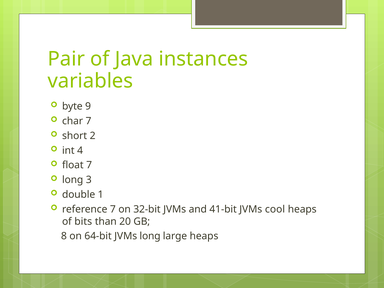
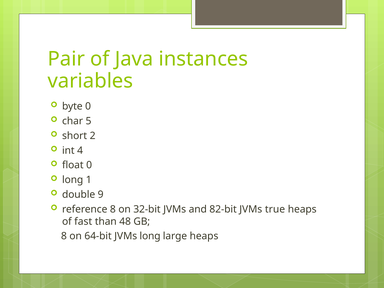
byte 9: 9 -> 0 (88, 106)
char 7: 7 -> 5 (89, 121)
float 7: 7 -> 0 (89, 165)
3: 3 -> 1 (89, 180)
1: 1 -> 9 (101, 195)
reference 7: 7 -> 8 (113, 209)
41-bit: 41-bit -> 82-bit (223, 209)
cool: cool -> true (275, 209)
bits: bits -> fast (83, 221)
20: 20 -> 48 (125, 221)
